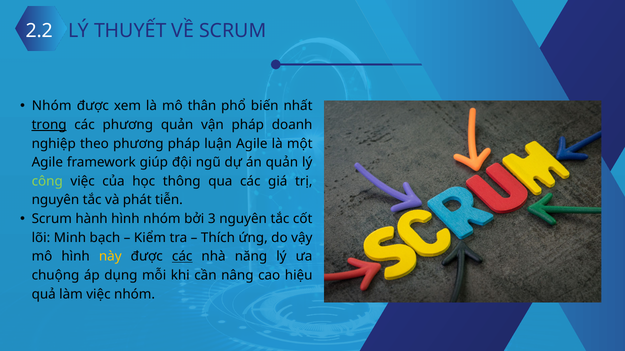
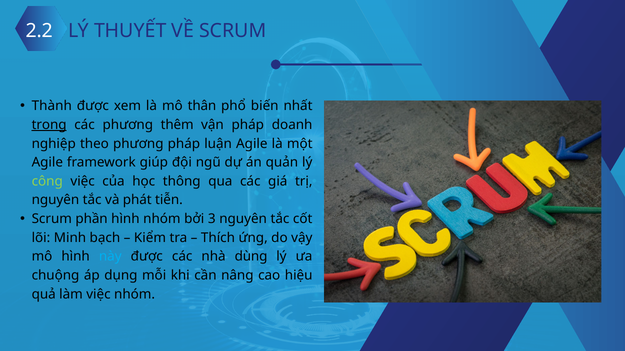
Nhóm: Nhóm -> Thành (52, 106)
phương quản: quản -> thêm (177, 125)
hành: hành -> phần (92, 219)
này colour: yellow -> light blue (110, 257)
các underline: present -> none (182, 257)
năng: năng -> dùng (251, 257)
